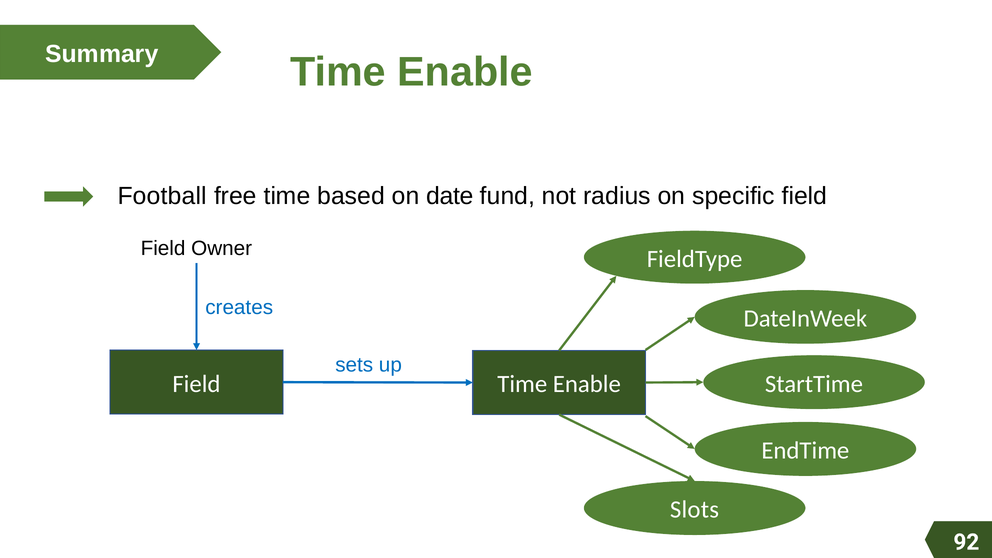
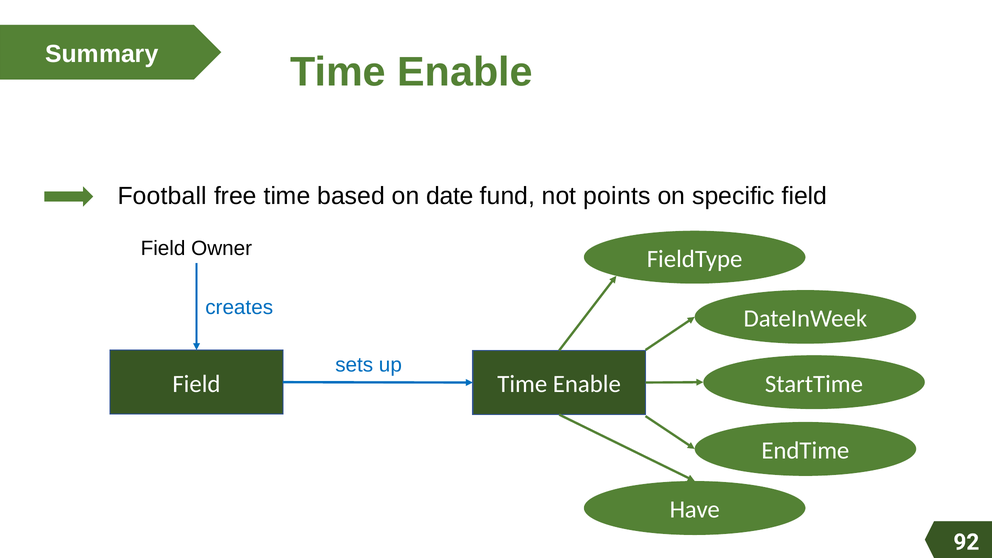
radius: radius -> points (617, 196)
Slots: Slots -> Have (695, 510)
